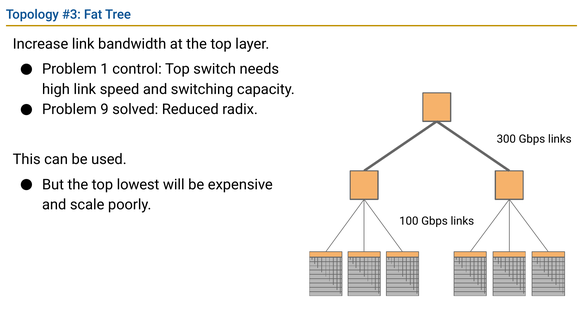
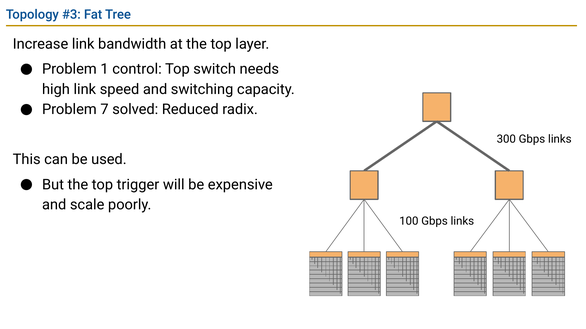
9: 9 -> 7 (104, 110)
lowest: lowest -> trigger (138, 185)
